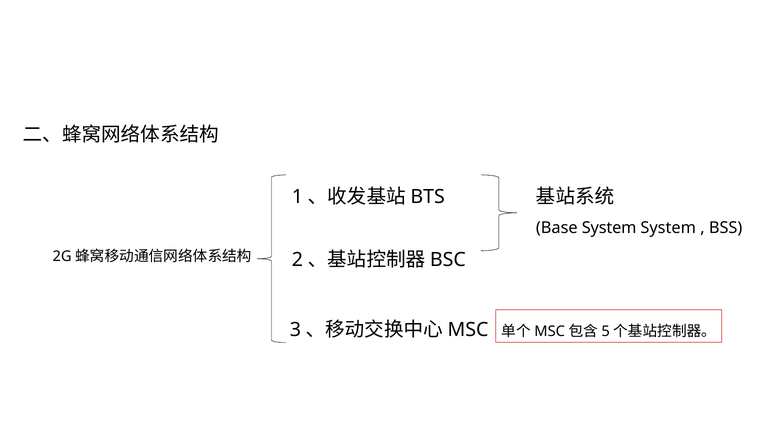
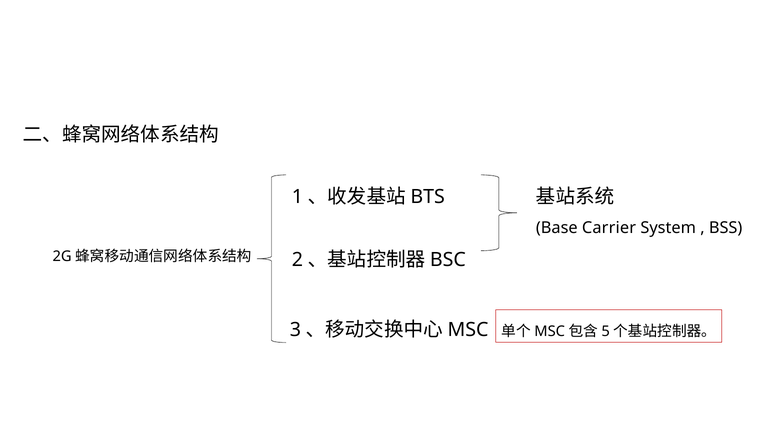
Base System: System -> Carrier (609, 228)
